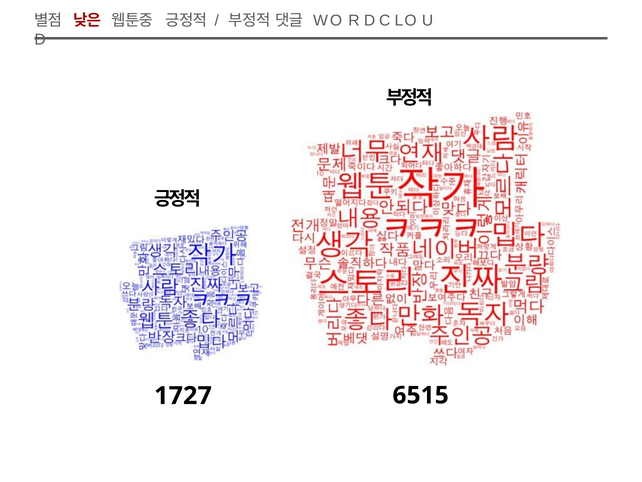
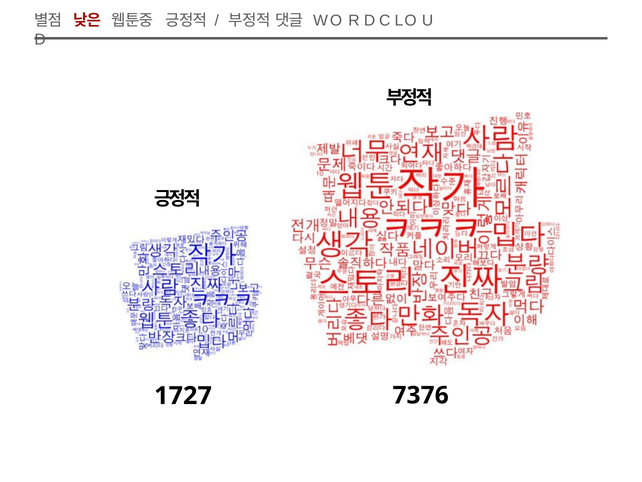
6515: 6515 -> 7376 (421, 395)
